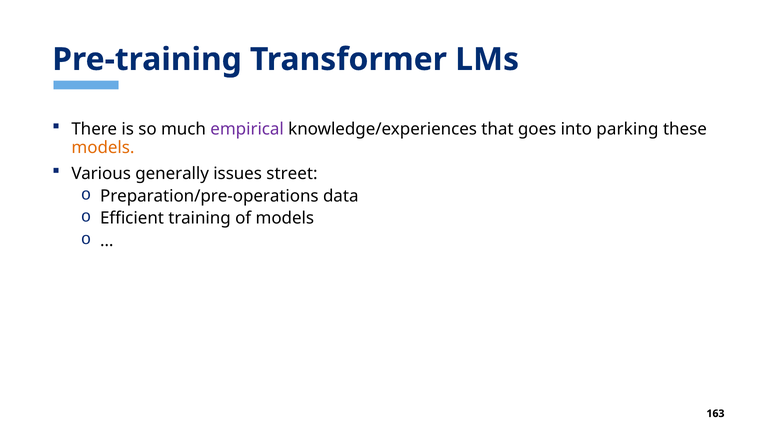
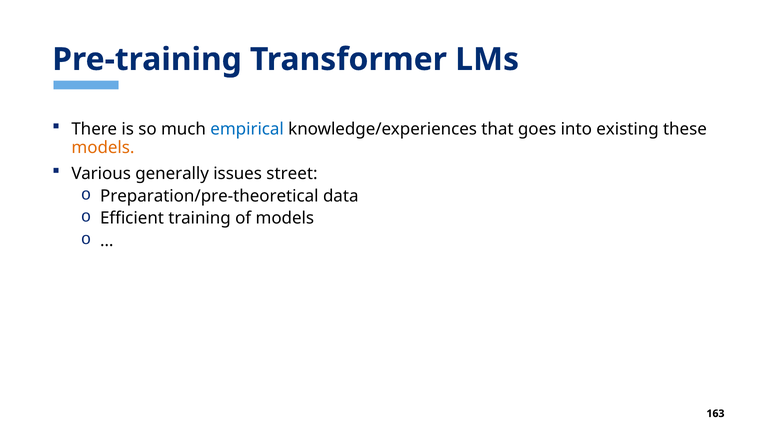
empirical colour: purple -> blue (247, 129)
parking: parking -> existing (628, 129)
Preparation/pre-operations: Preparation/pre-operations -> Preparation/pre-theoretical (209, 196)
